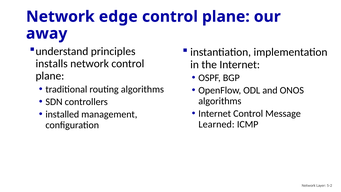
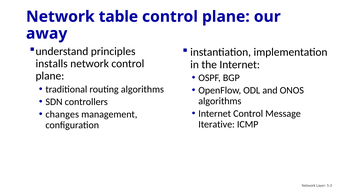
edge: edge -> table (118, 17)
installed: installed -> changes (62, 114)
Learned: Learned -> Iterative (217, 124)
